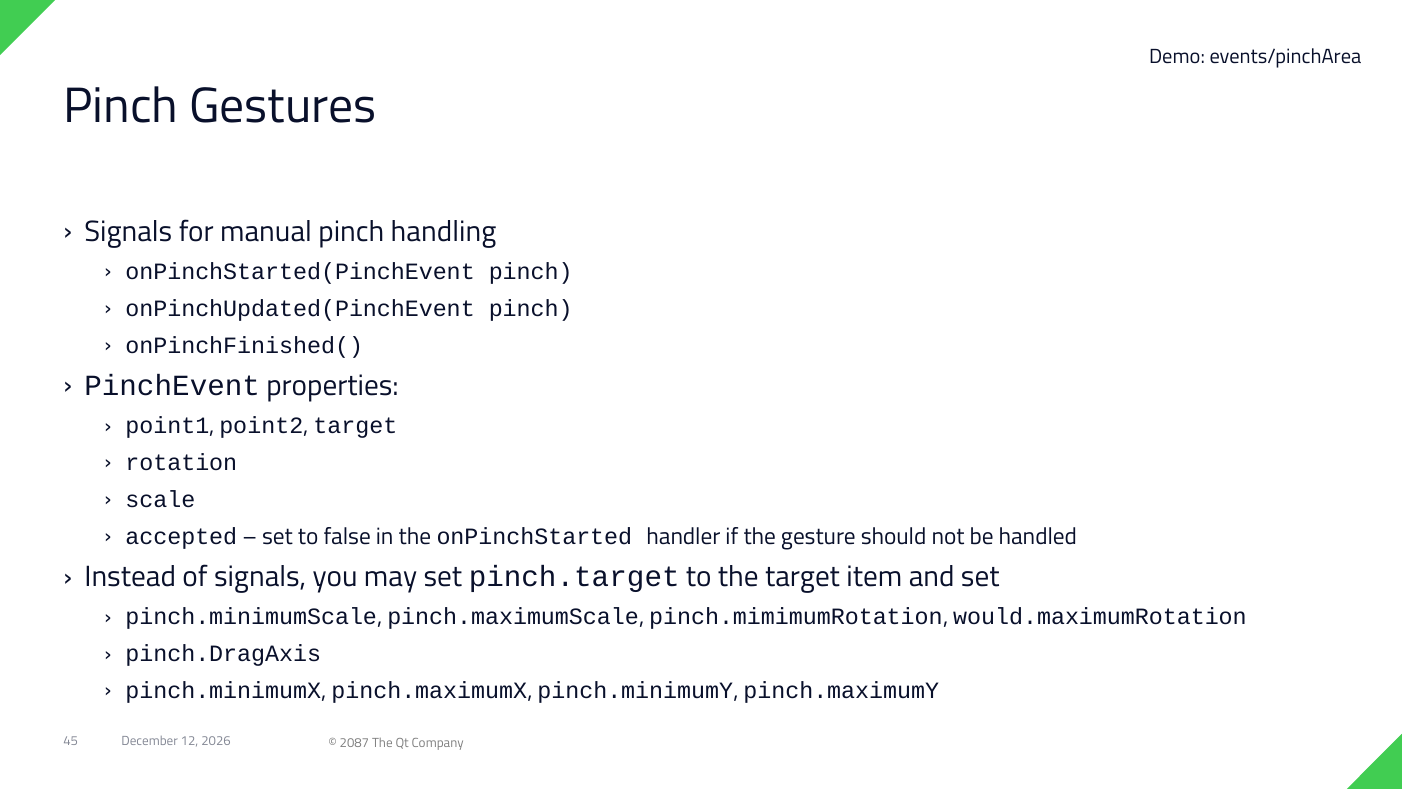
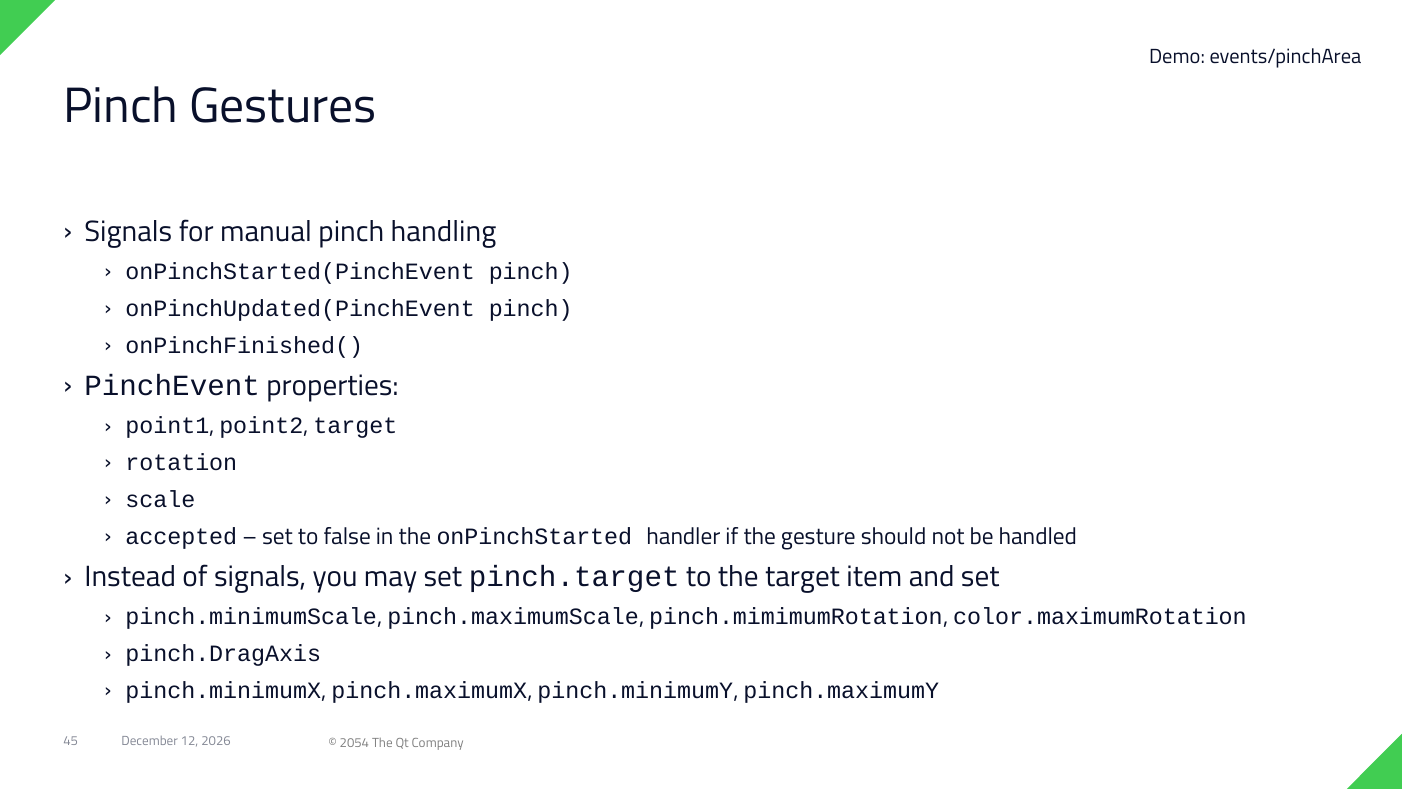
would.maximumRotation: would.maximumRotation -> color.maximumRotation (1100, 617)
2087: 2087 -> 2054 (354, 743)
